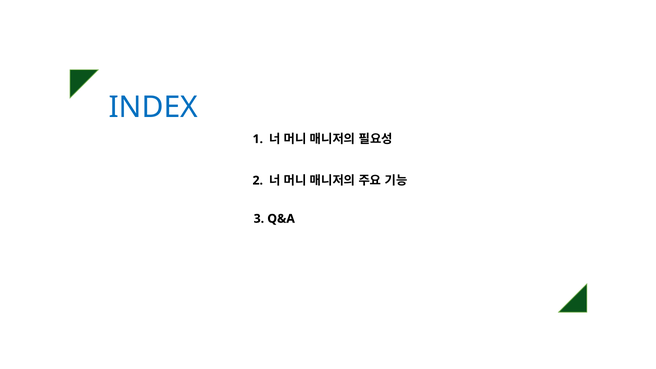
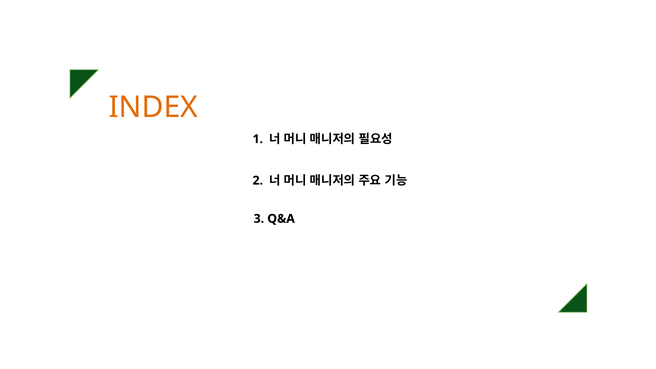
INDEX colour: blue -> orange (153, 107)
